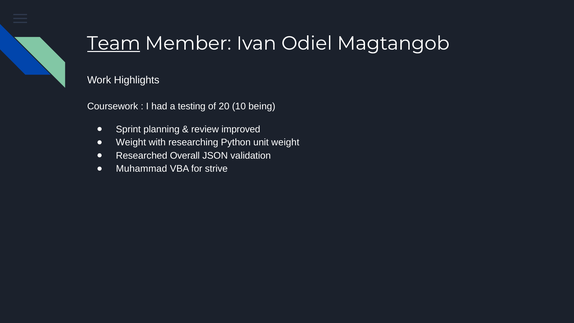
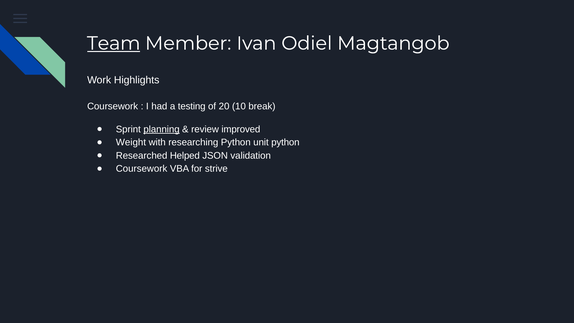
being: being -> break (262, 106)
planning underline: none -> present (162, 129)
unit weight: weight -> python (285, 142)
Overall: Overall -> Helped (185, 156)
Muhammad: Muhammad -> Coursework (142, 169)
